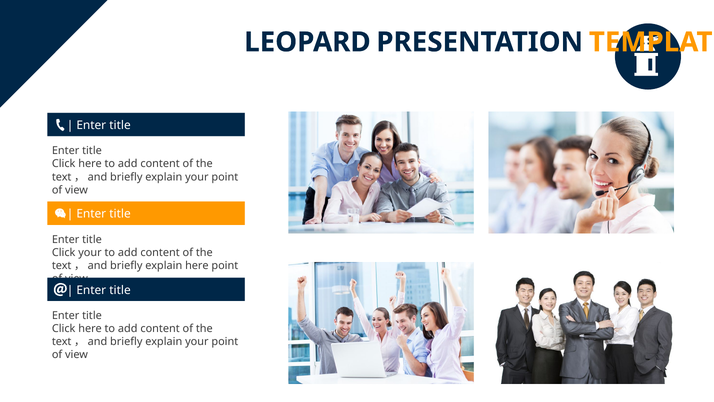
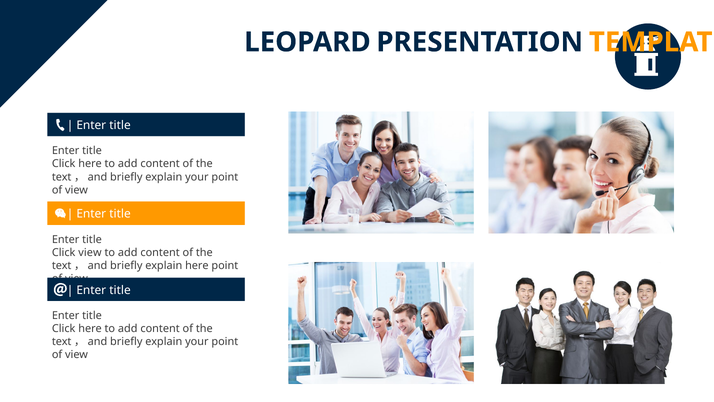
Click your: your -> view (90, 252)
